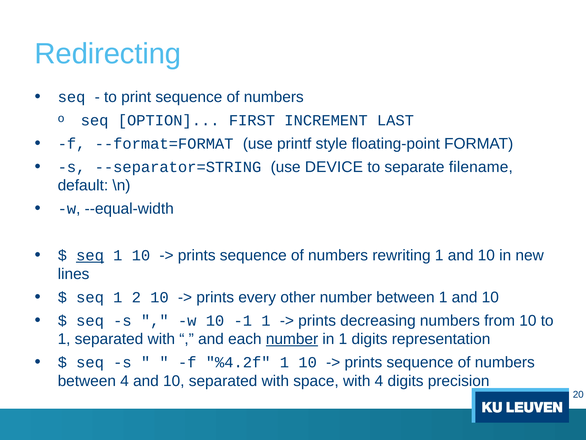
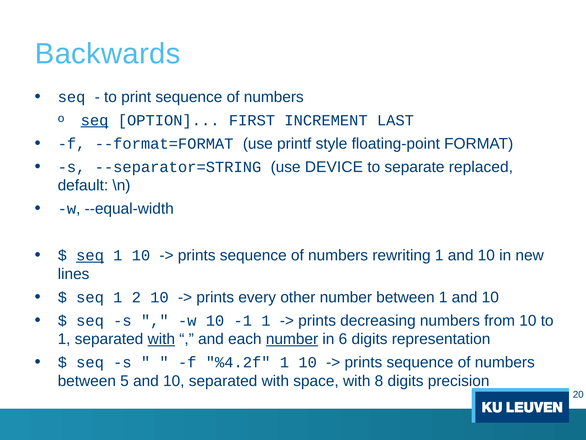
Redirecting: Redirecting -> Backwards (108, 54)
seq underline: none -> present (95, 120)
filename: filename -> replaced (481, 167)
with underline: none -> present (161, 339)
in 1: 1 -> 6 (343, 339)
between 4: 4 -> 5 (125, 381)
with 4: 4 -> 8 (379, 381)
